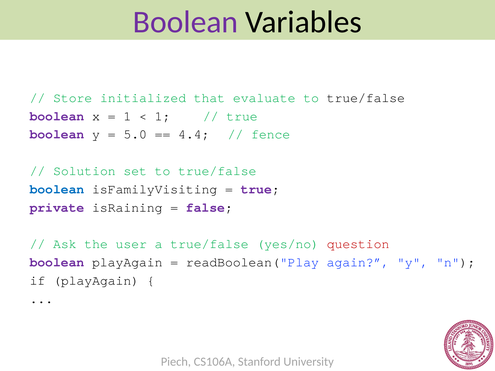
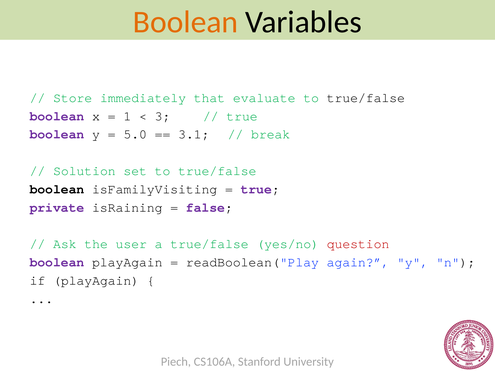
Boolean colour: purple -> orange (186, 22)
initialized: initialized -> immediately (143, 98)
1: 1 -> 3 (163, 116)
4.4: 4.4 -> 3.1 (194, 134)
fence: fence -> break (271, 134)
boolean colour: blue -> black (57, 189)
